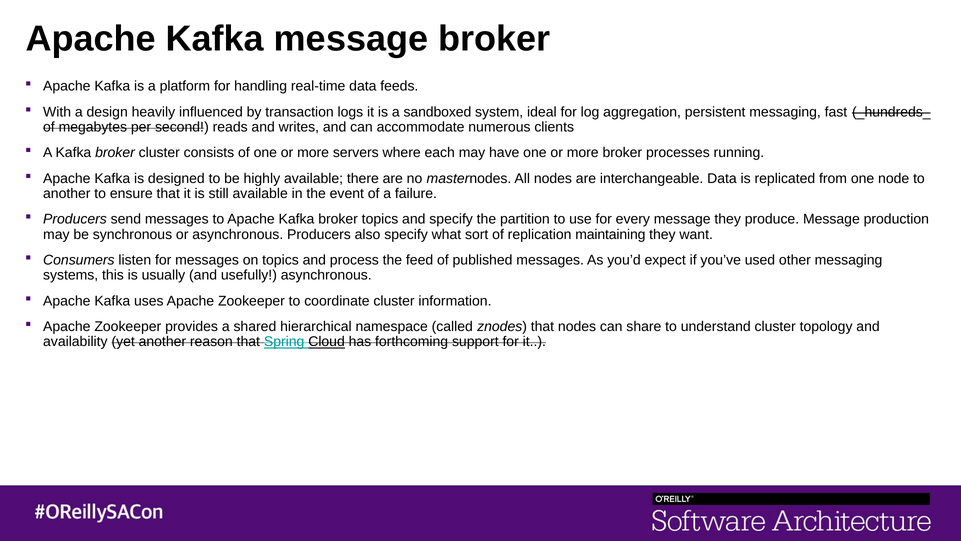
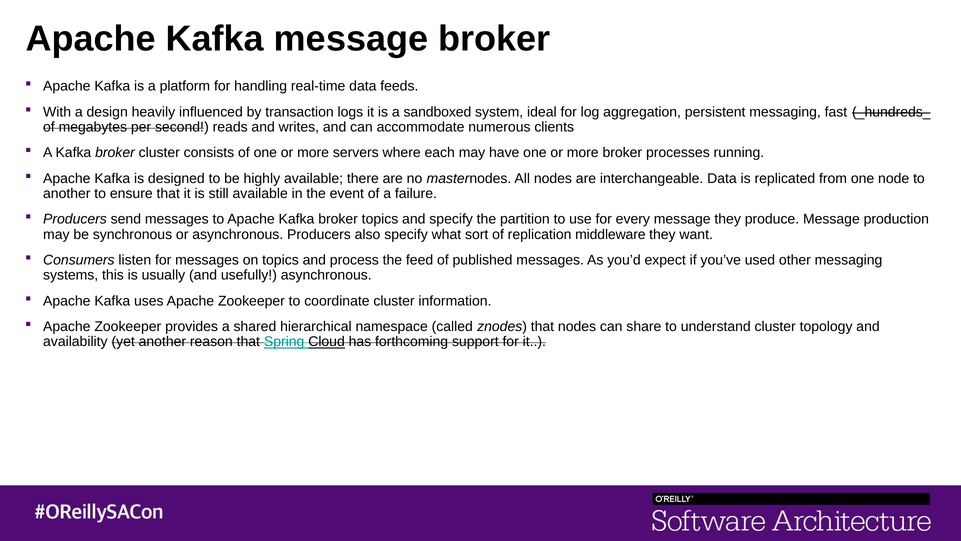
maintaining: maintaining -> middleware (610, 234)
